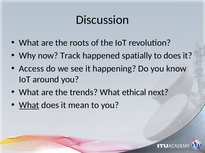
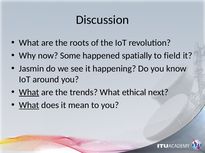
Track: Track -> Some (70, 56)
to does: does -> field (172, 56)
Access: Access -> Jasmin (31, 69)
What underline: none -> present (29, 93)
